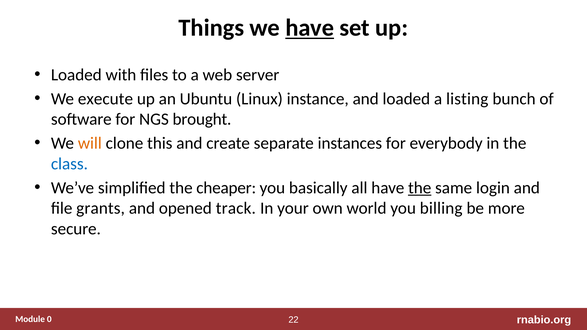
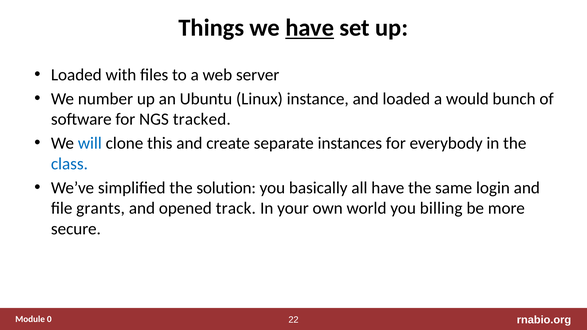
execute: execute -> number (105, 99)
listing: listing -> would (467, 99)
brought: brought -> tracked (202, 119)
will colour: orange -> blue (90, 143)
cheaper: cheaper -> solution (226, 188)
the underline: present -> none (420, 188)
